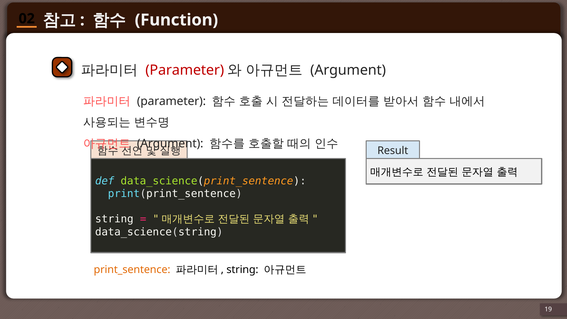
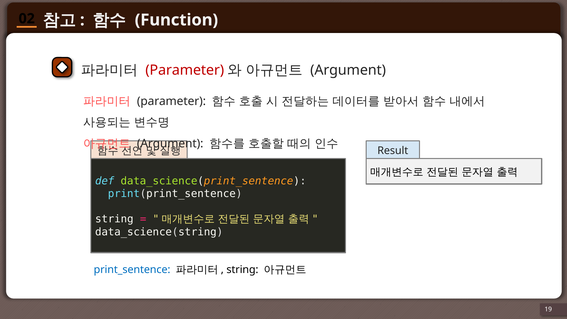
print_sentence colour: orange -> blue (132, 270)
